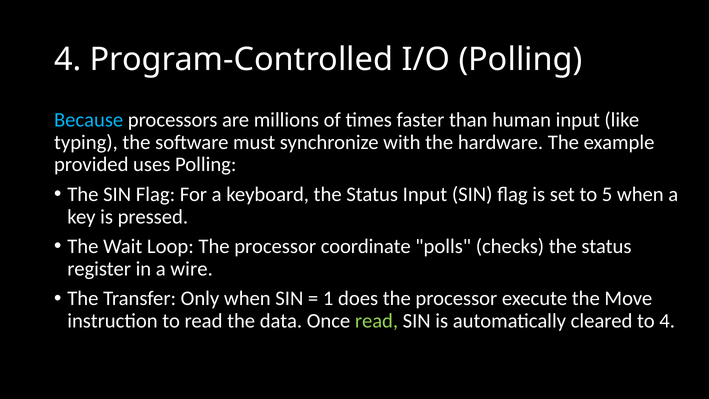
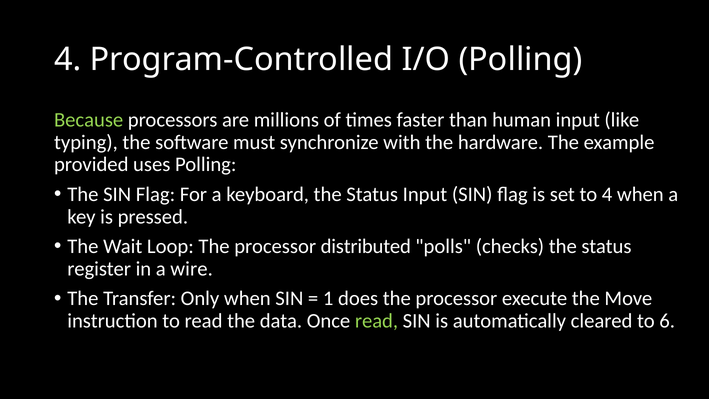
Because colour: light blue -> light green (89, 120)
to 5: 5 -> 4 (607, 194)
coordinate: coordinate -> distributed (366, 246)
to 4: 4 -> 6 (667, 321)
